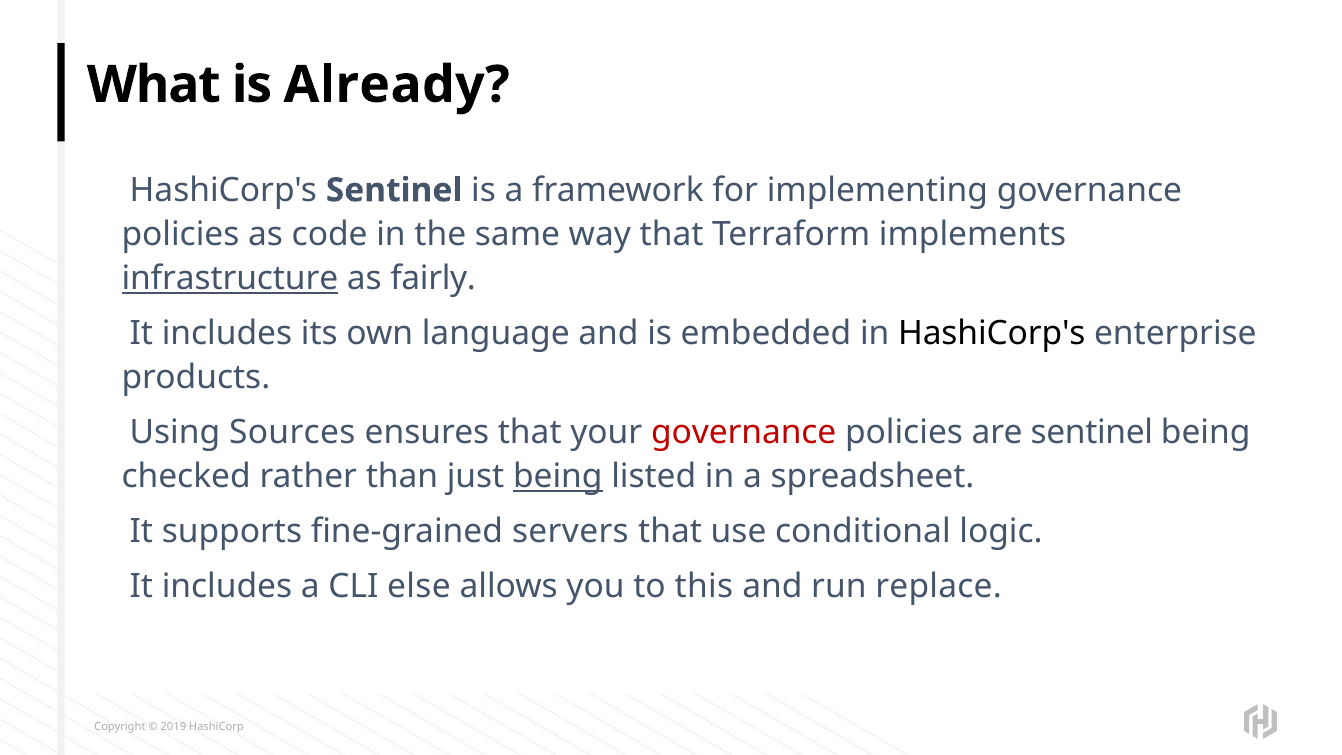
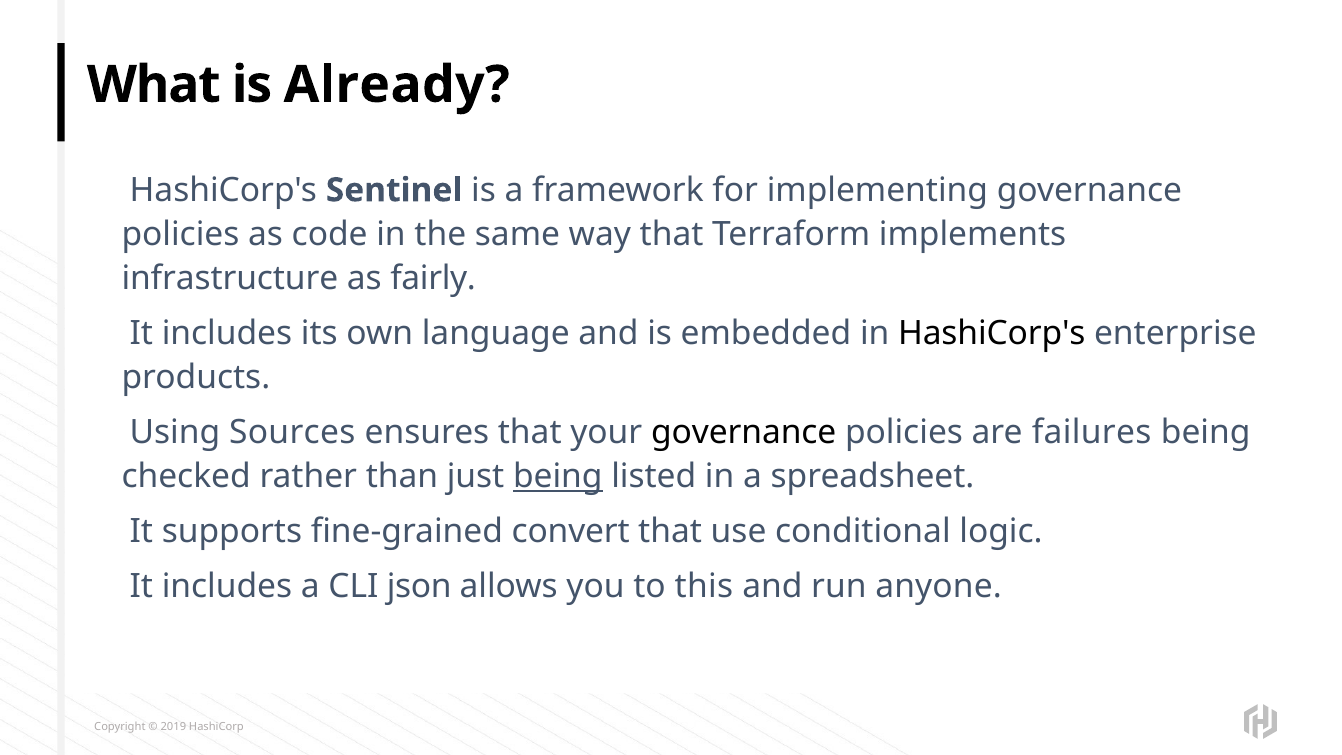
infrastructure underline: present -> none (230, 279)
governance colour: red -> black (744, 433)
are sentinel: sentinel -> failures (1092, 433)
servers: servers -> convert (571, 532)
else: else -> json (419, 586)
replace: replace -> anyone (939, 586)
